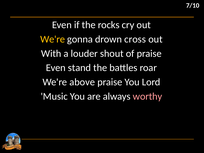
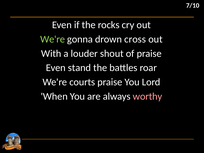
We're colour: yellow -> light green (53, 39)
above: above -> courts (82, 82)
Music: Music -> When (54, 96)
